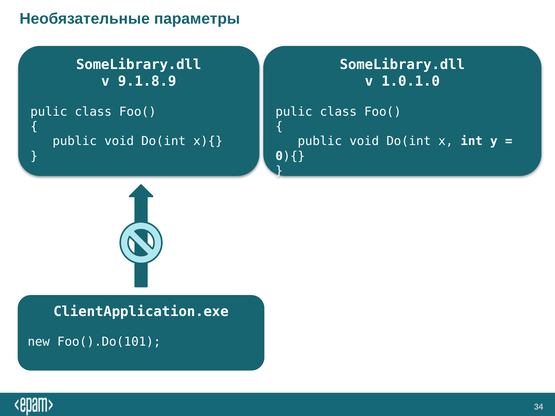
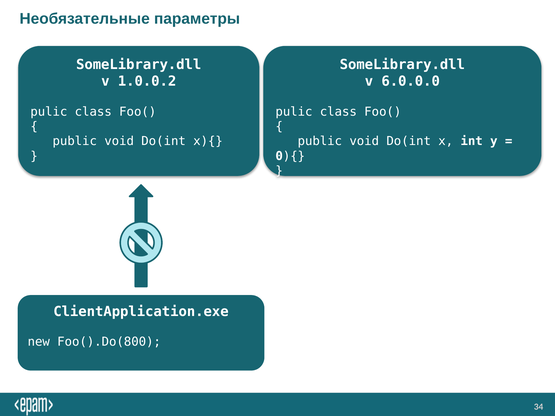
9.1.8.9: 9.1.8.9 -> 1.0.0.2 (147, 81)
1.0.1.0: 1.0.1.0 -> 6.0.0.0 (411, 81)
Foo().Do(101: Foo().Do(101 -> Foo().Do(800 (109, 342)
